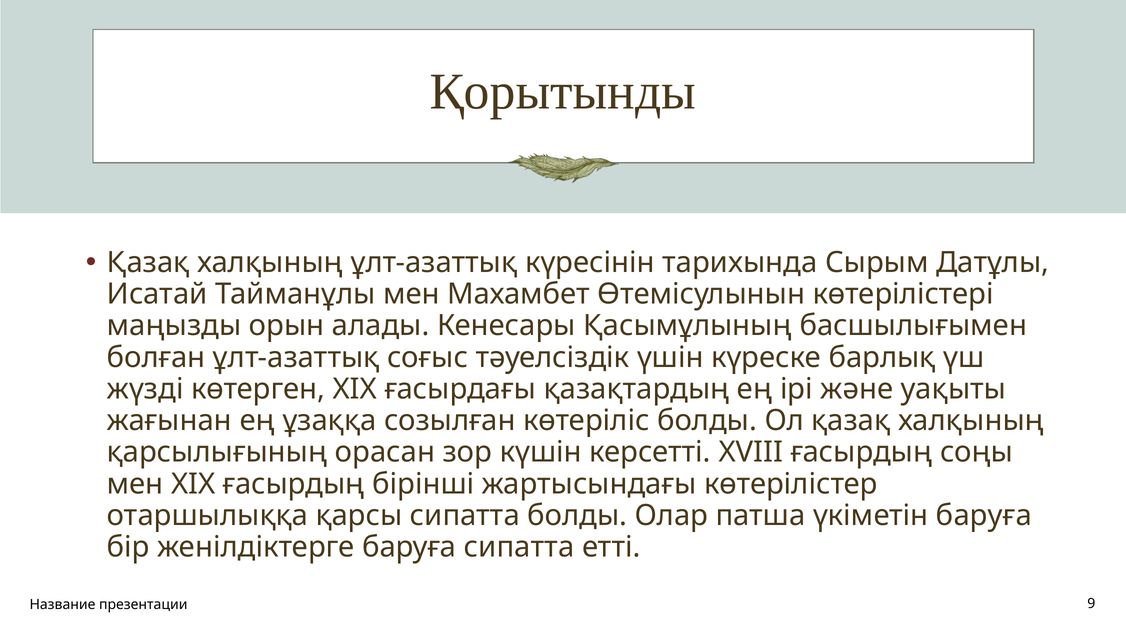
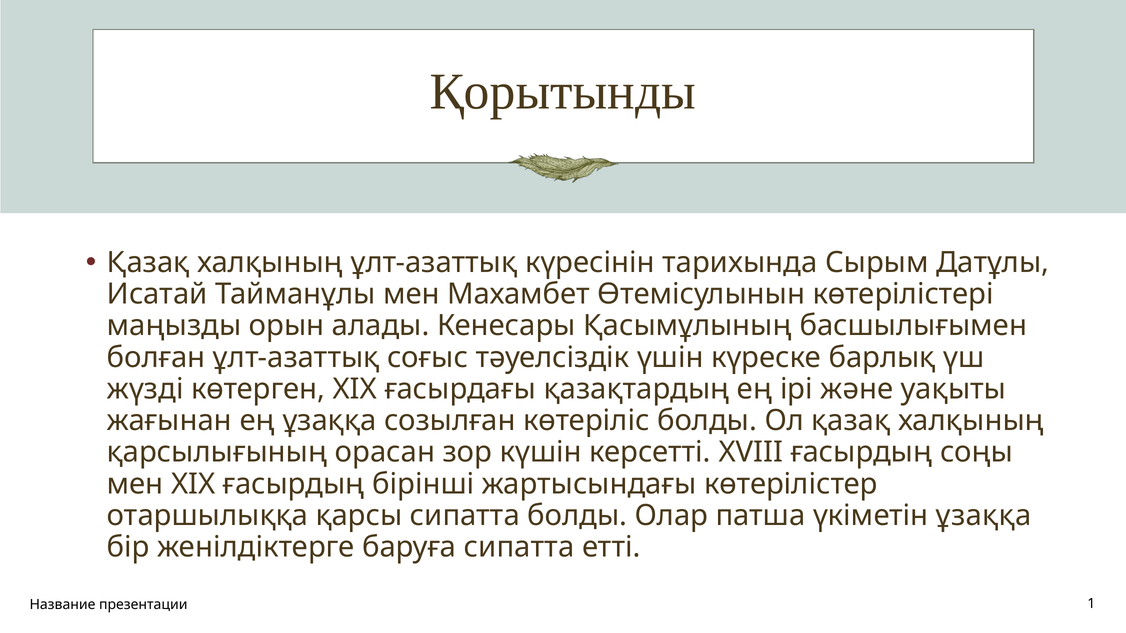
үкіметін баруға: баруға -> ұзаққа (984, 516)
9: 9 -> 1 (1091, 604)
